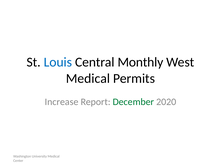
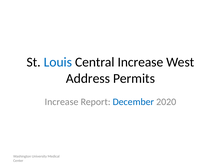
Central Monthly: Monthly -> Increase (140, 62)
Medical: Medical -> Address (88, 78)
December colour: green -> blue (133, 102)
